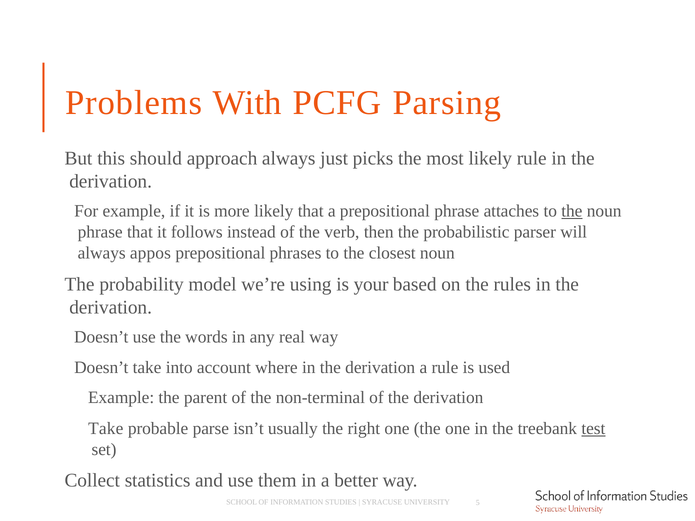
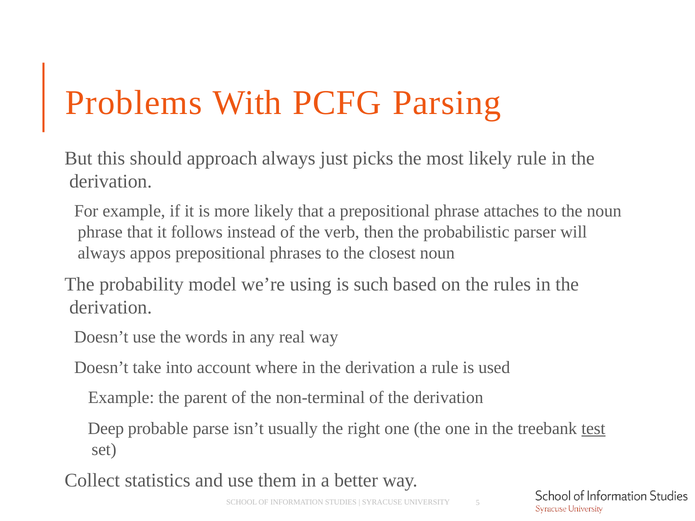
the underline: present -> none (572, 211)
your: your -> such (371, 284)
Take: Take -> Deep (106, 429)
